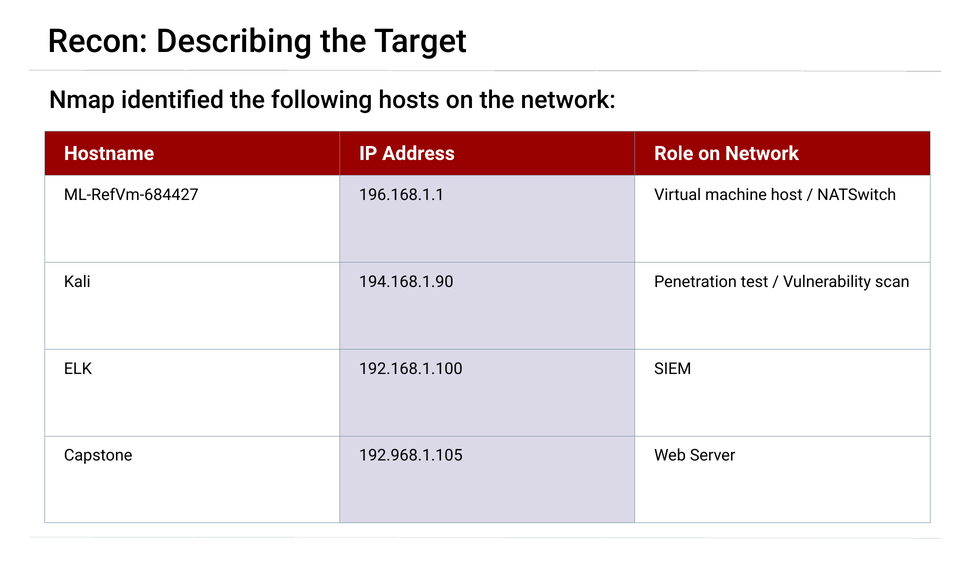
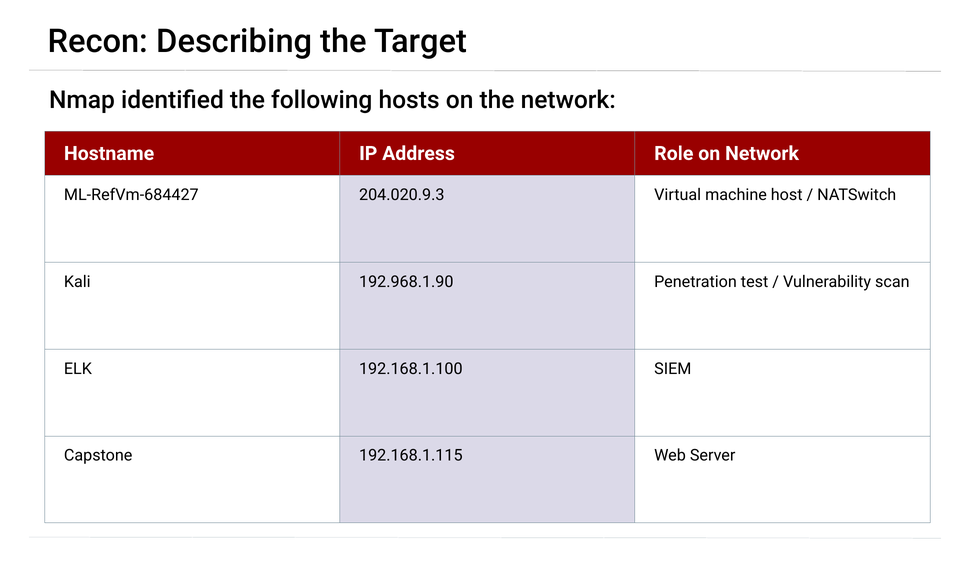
196.168.1.1: 196.168.1.1 -> 204.020.9.3 (402, 195)
194.168.1.90: 194.168.1.90 -> 192.968.1.90 (406, 282)
192.968.1.105: 192.968.1.105 -> 192.168.1.115 (411, 455)
